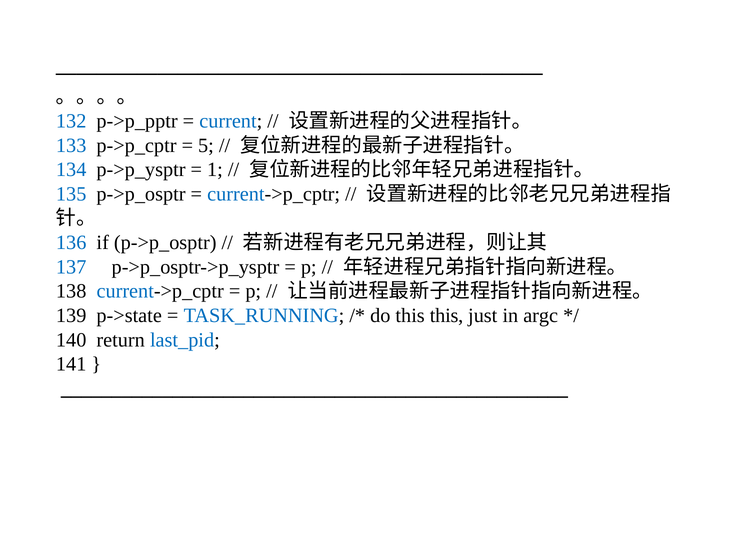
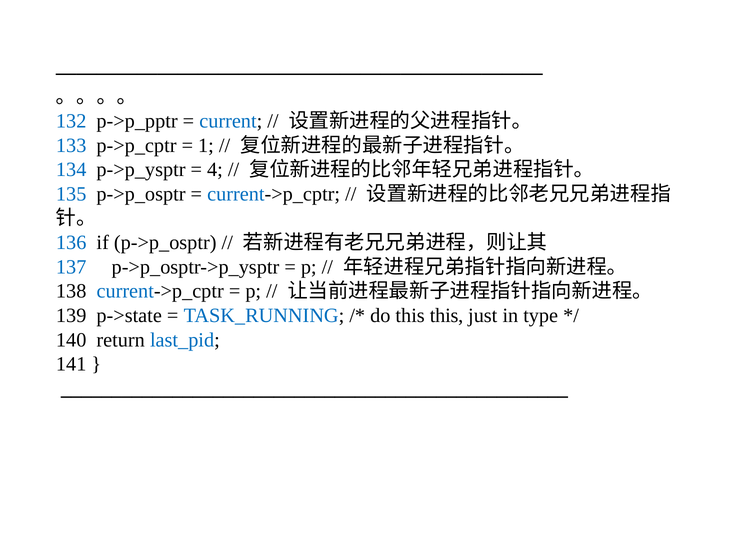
5: 5 -> 1 (206, 145)
1: 1 -> 4 (215, 170)
argc: argc -> type (541, 315)
